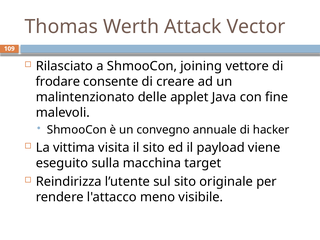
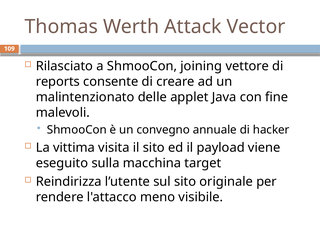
frodare: frodare -> reports (58, 82)
